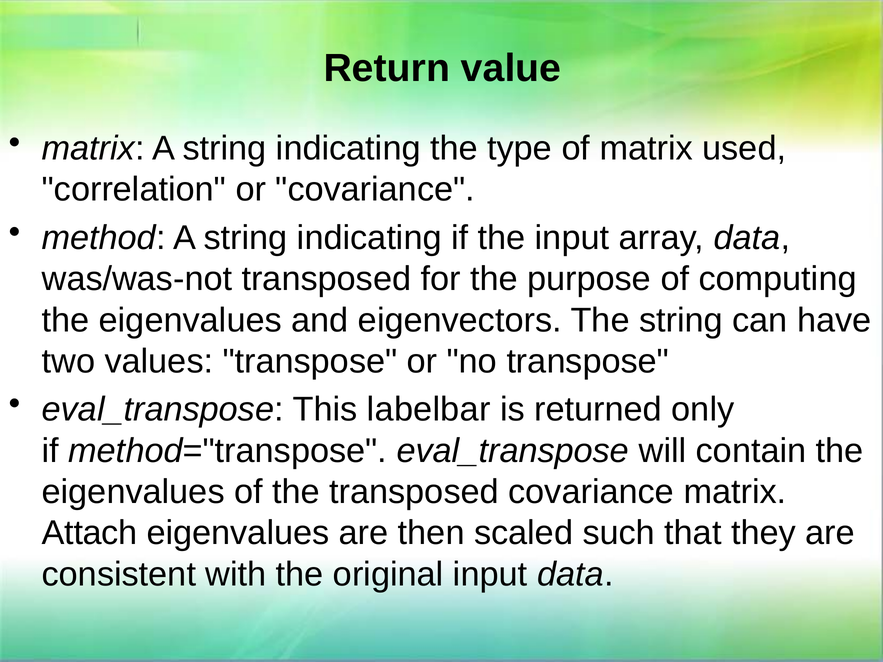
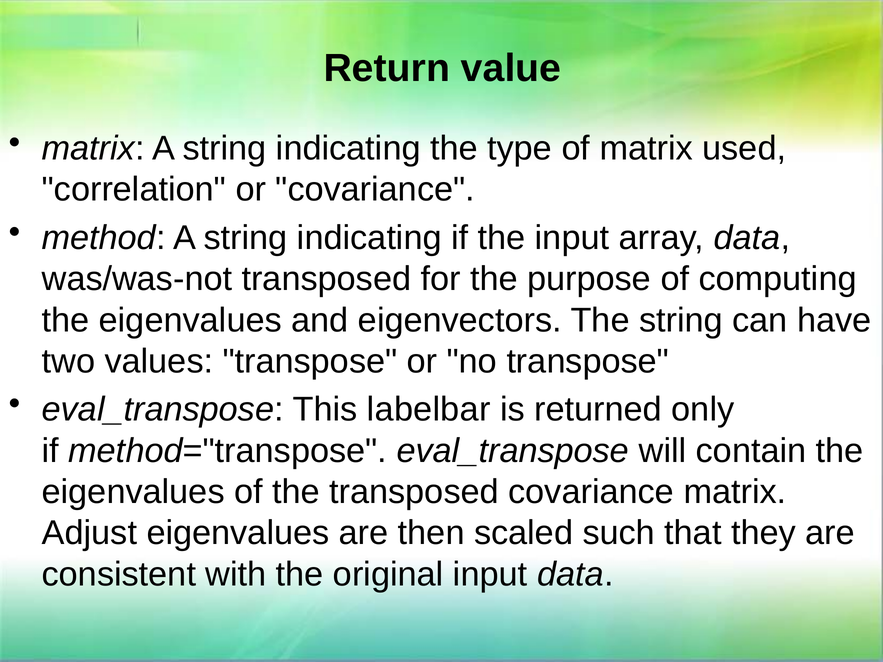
Attach: Attach -> Adjust (89, 533)
